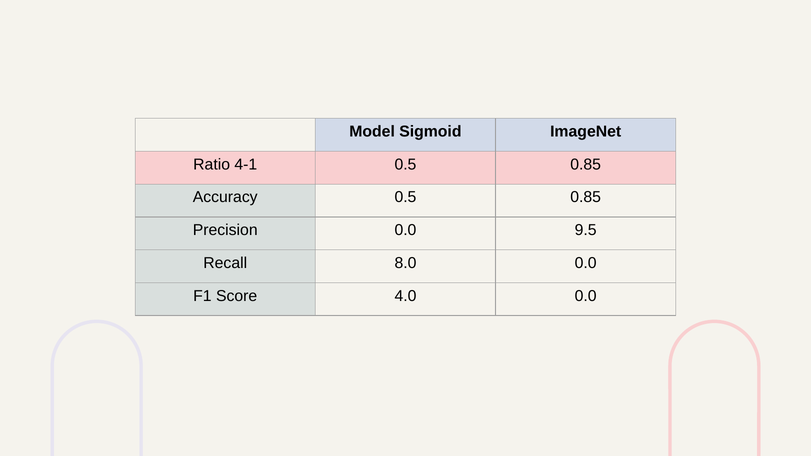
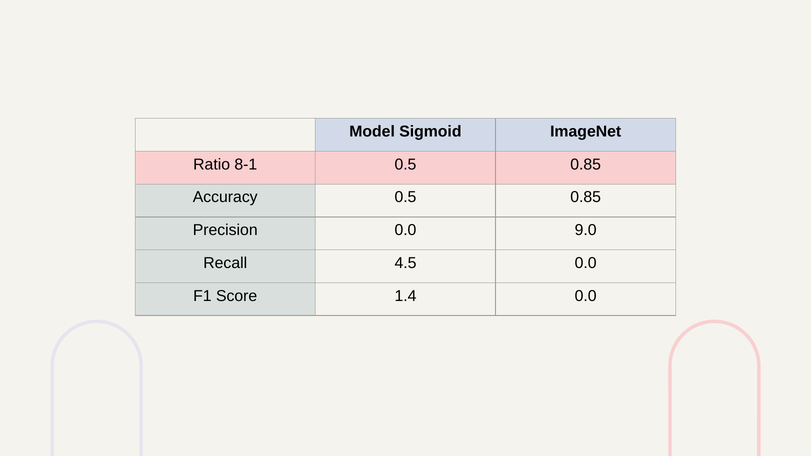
4-1: 4-1 -> 8-1 (246, 164)
9.5: 9.5 -> 9.0 (586, 230)
8.0: 8.0 -> 4.5 (405, 263)
4.0: 4.0 -> 1.4 (405, 296)
